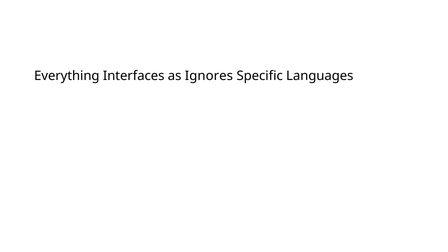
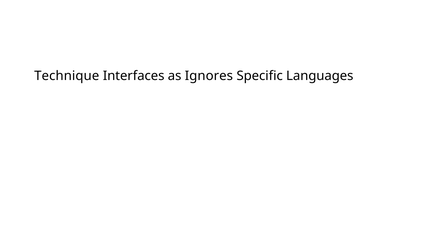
Everything: Everything -> Technique (67, 76)
